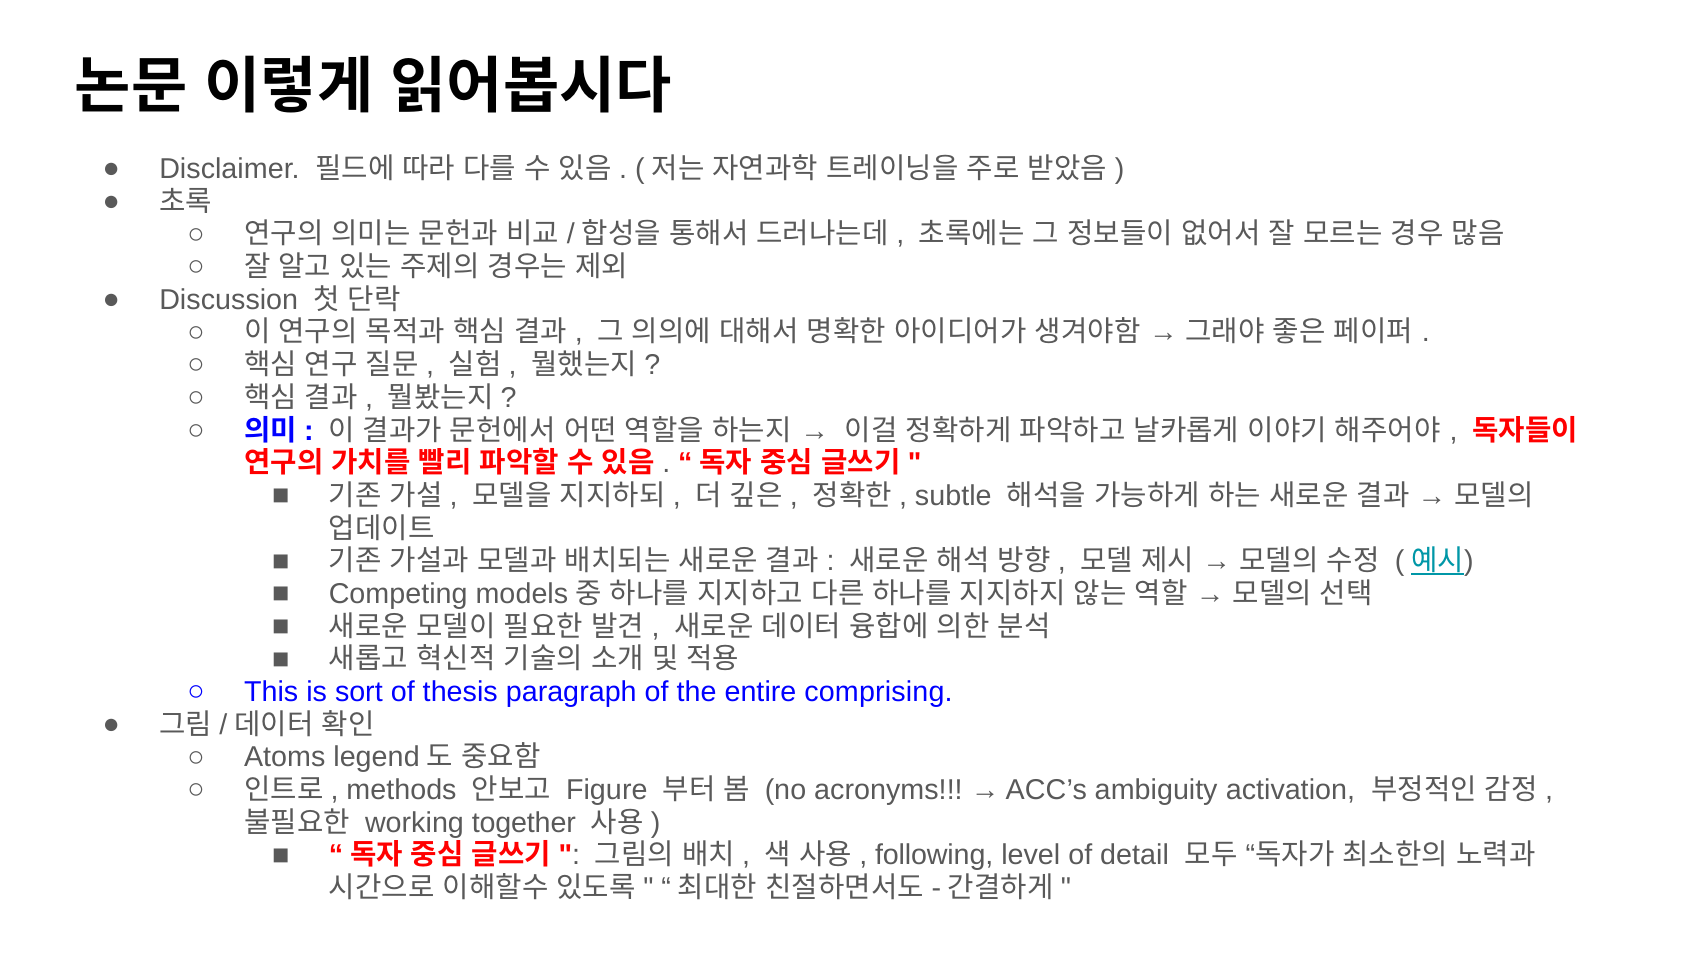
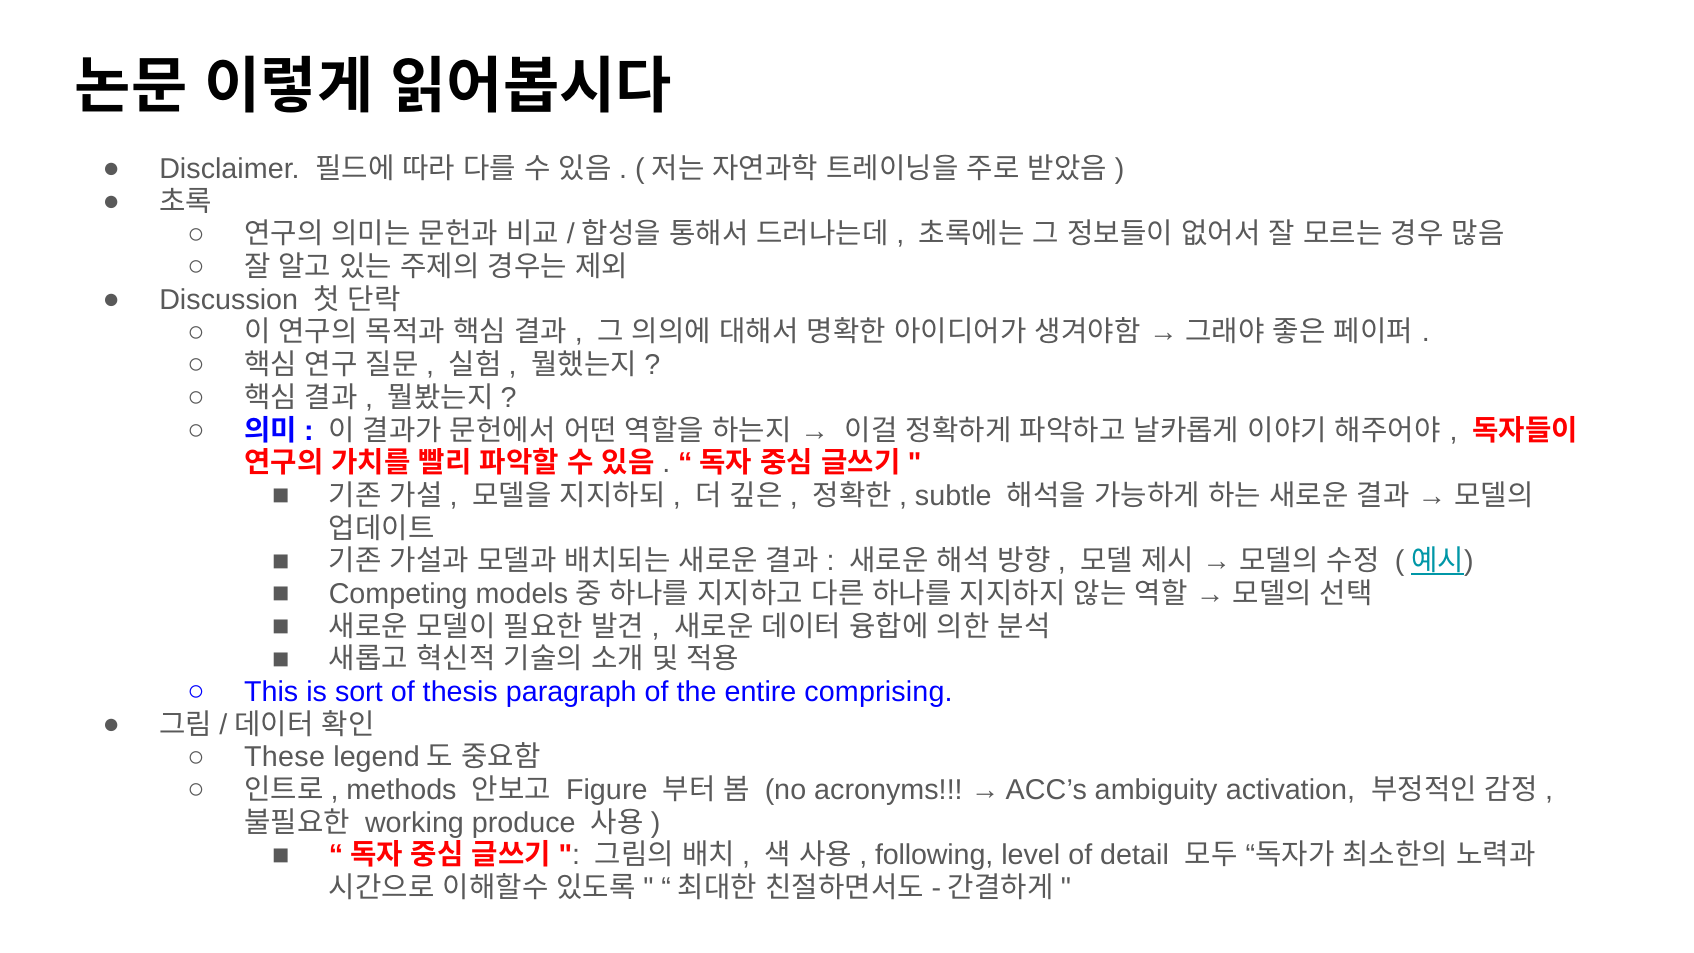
Atoms: Atoms -> These (285, 757)
together: together -> produce (524, 823)
